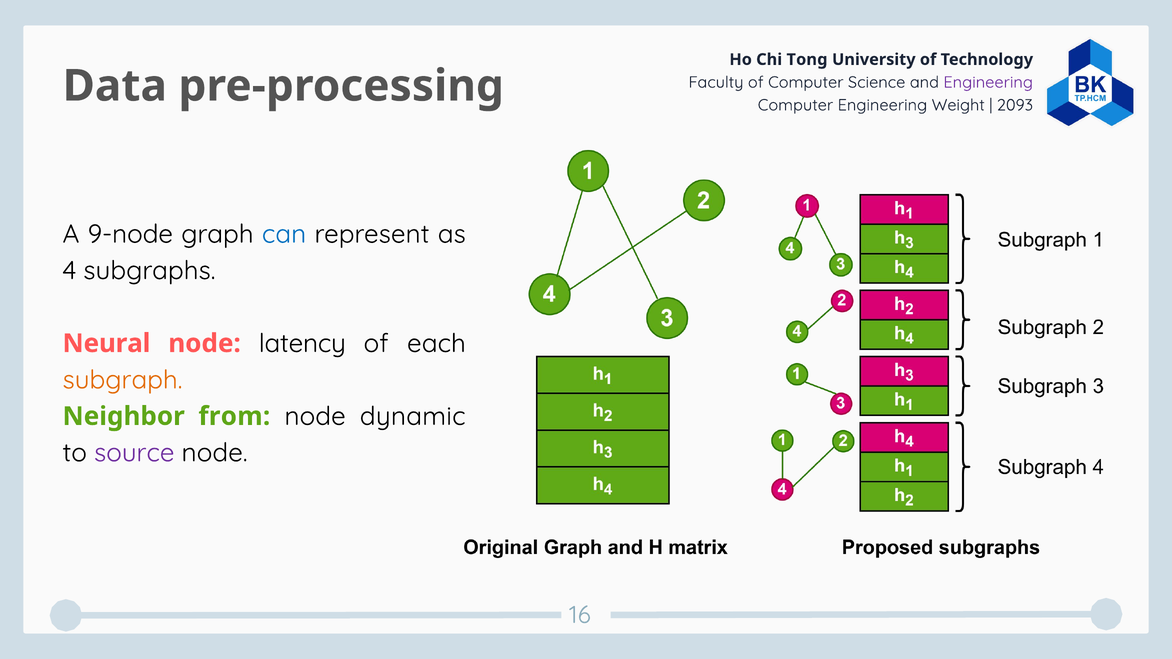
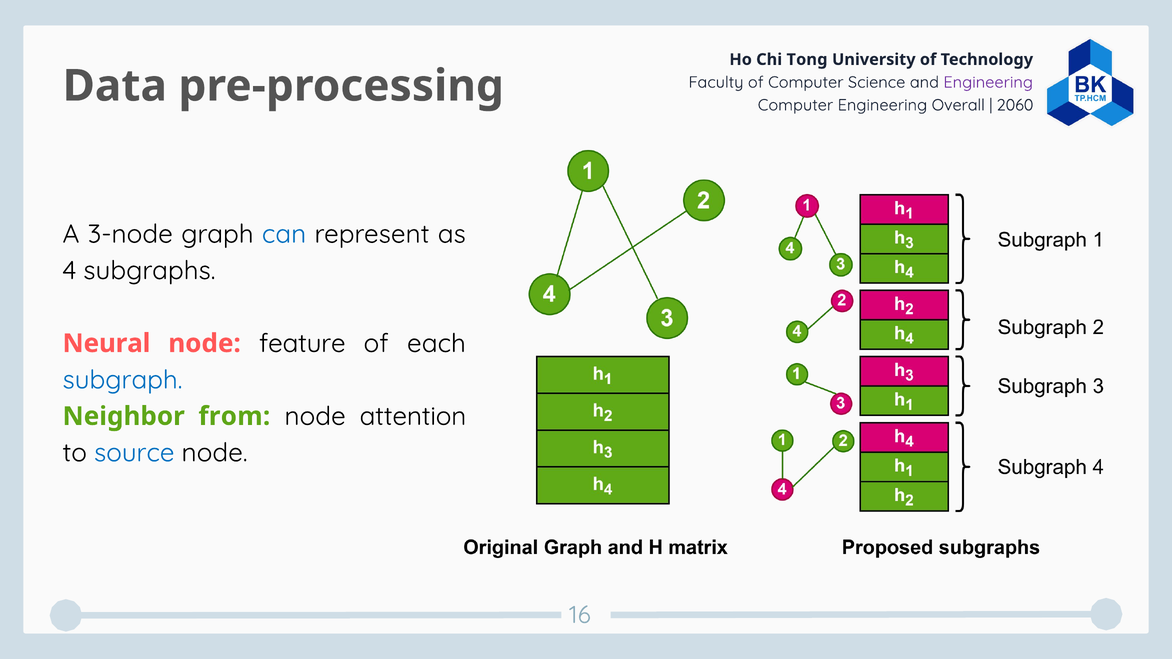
Weight: Weight -> Overall (958, 105)
2093: 2093 -> 2060 (1015, 105)
9-node: 9-node -> 3-node (130, 234)
latency: latency -> feature (302, 344)
subgraph colour: orange -> blue (122, 380)
dynamic: dynamic -> attention (413, 416)
source colour: purple -> blue (134, 453)
